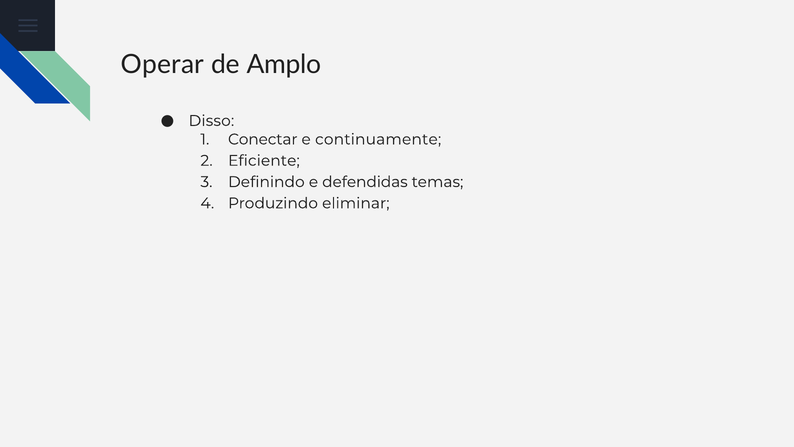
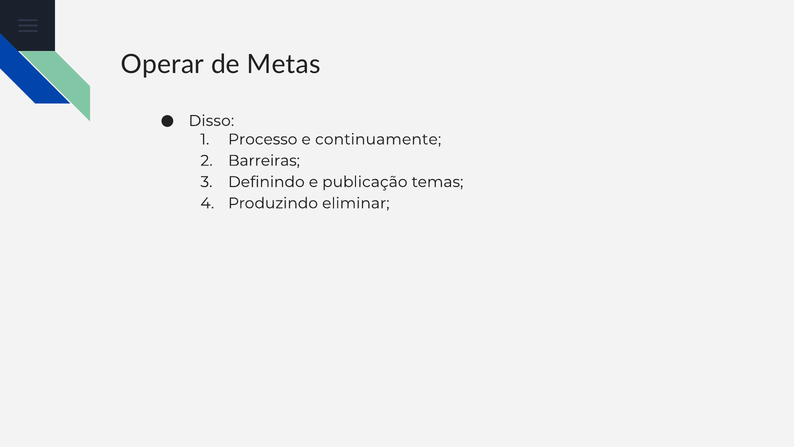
Amplo: Amplo -> Metas (284, 65)
Conectar: Conectar -> Processo (263, 139)
Eficiente: Eficiente -> Barreiras (264, 161)
defendidas: defendidas -> publicação (365, 182)
